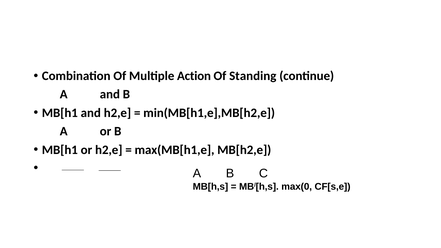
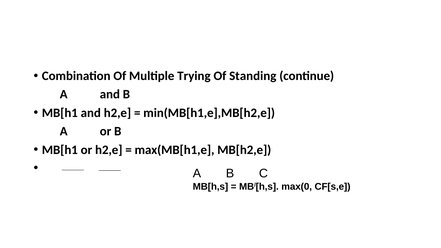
Action: Action -> Trying (194, 76)
